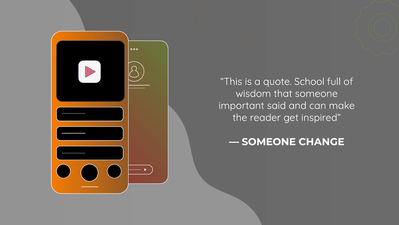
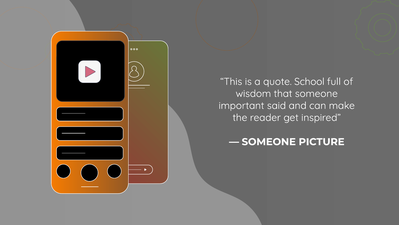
CHANGE: CHANGE -> PICTURE (322, 142)
